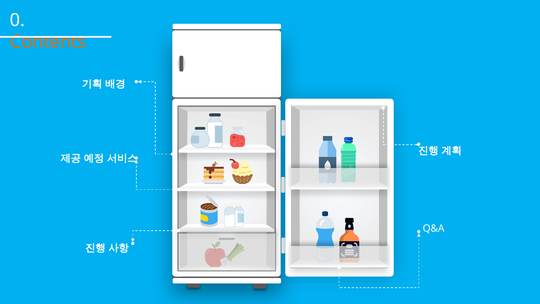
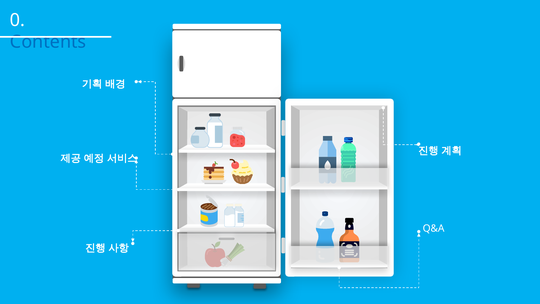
Contents colour: orange -> blue (48, 42)
